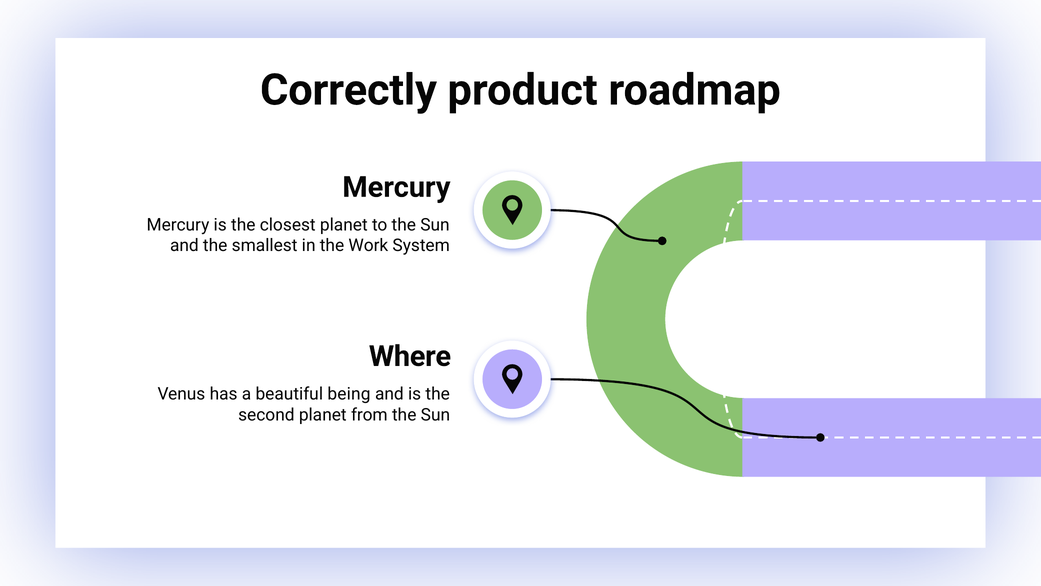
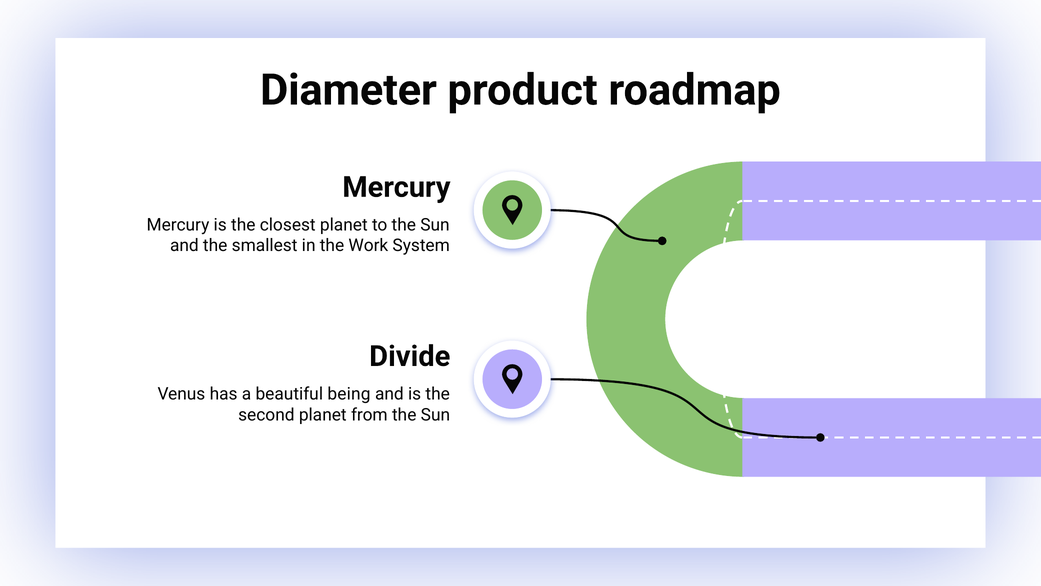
Correctly: Correctly -> Diameter (348, 90)
Where: Where -> Divide (410, 356)
